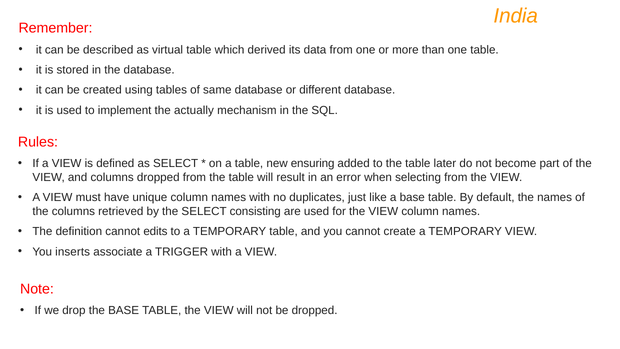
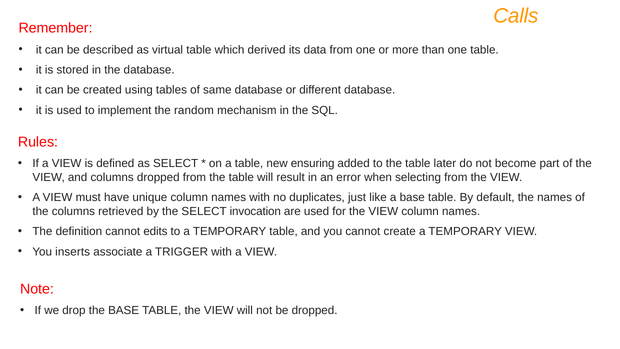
India: India -> Calls (516, 16)
actually: actually -> random (194, 110)
consisting: consisting -> invocation (255, 211)
